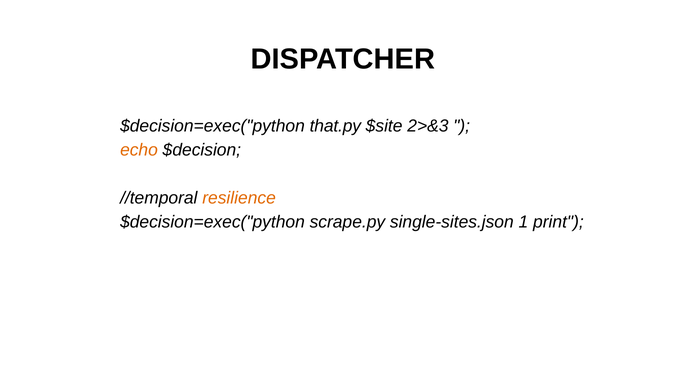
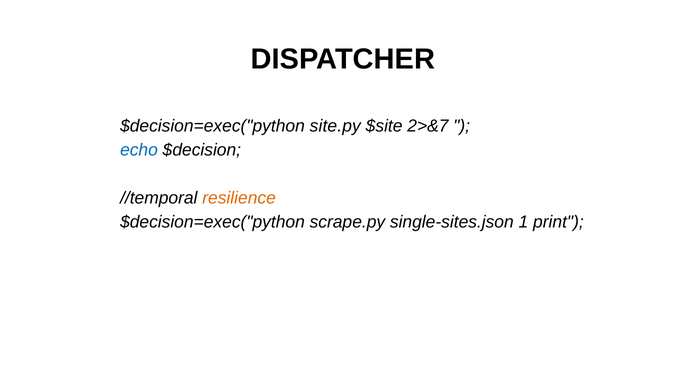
that.py: that.py -> site.py (335, 126)
2>&3: 2>&3 -> 2>&7 (428, 126)
echo colour: orange -> blue (139, 150)
